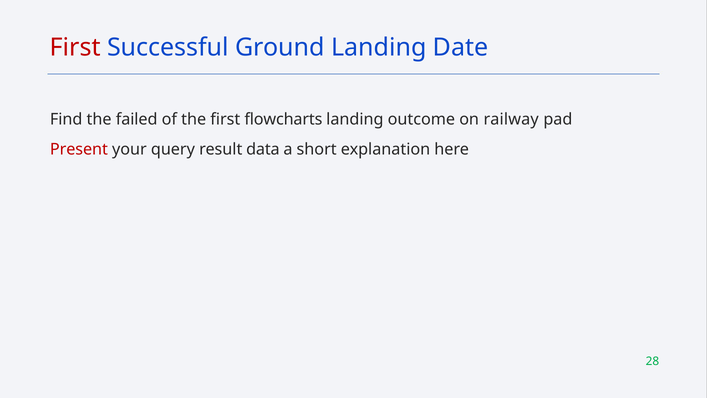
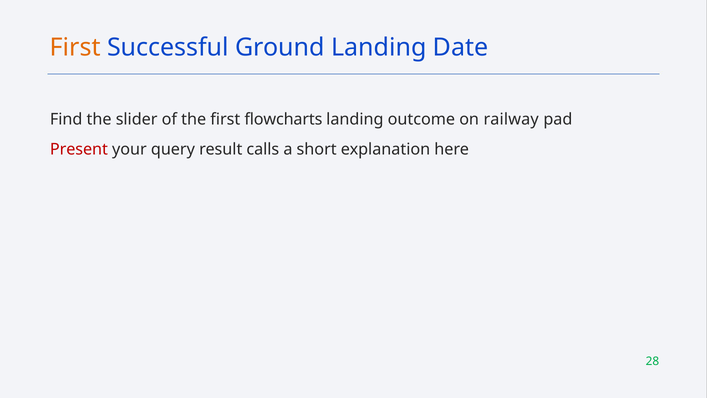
First colour: red -> orange (75, 47)
failed: failed -> slider (137, 119)
data: data -> calls (263, 149)
